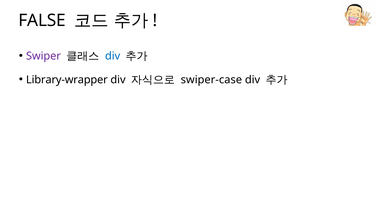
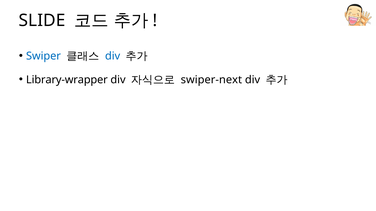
FALSE: FALSE -> SLIDE (42, 20)
Swiper colour: purple -> blue (43, 56)
swiper-case: swiper-case -> swiper-next (211, 80)
